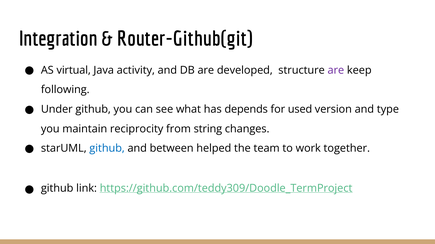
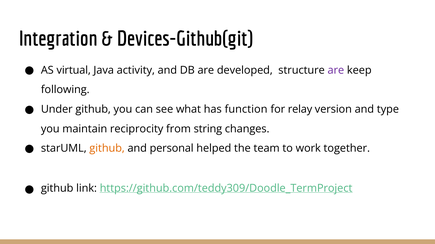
Router-Github(git: Router-Github(git -> Devices-Github(git (185, 39)
depends: depends -> function (246, 110)
used: used -> relay (300, 110)
github colour: blue -> orange (107, 149)
between: between -> personal (172, 149)
